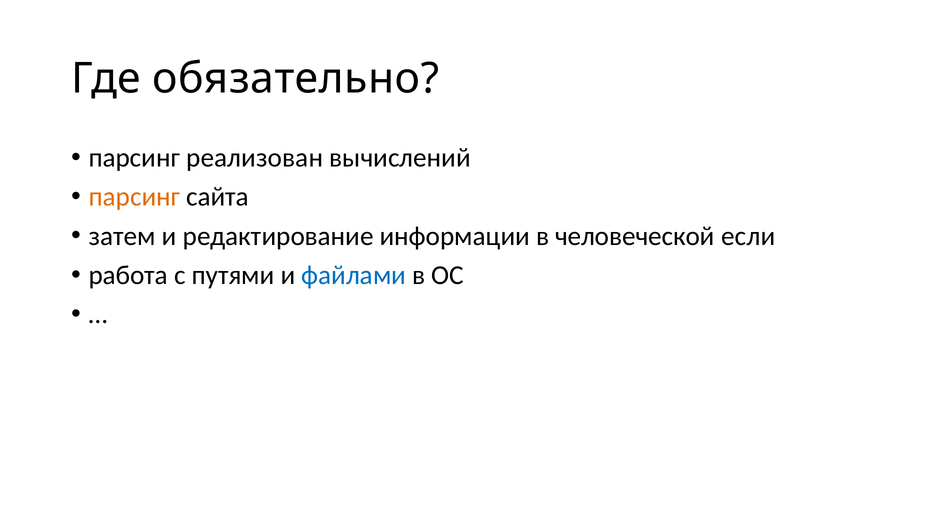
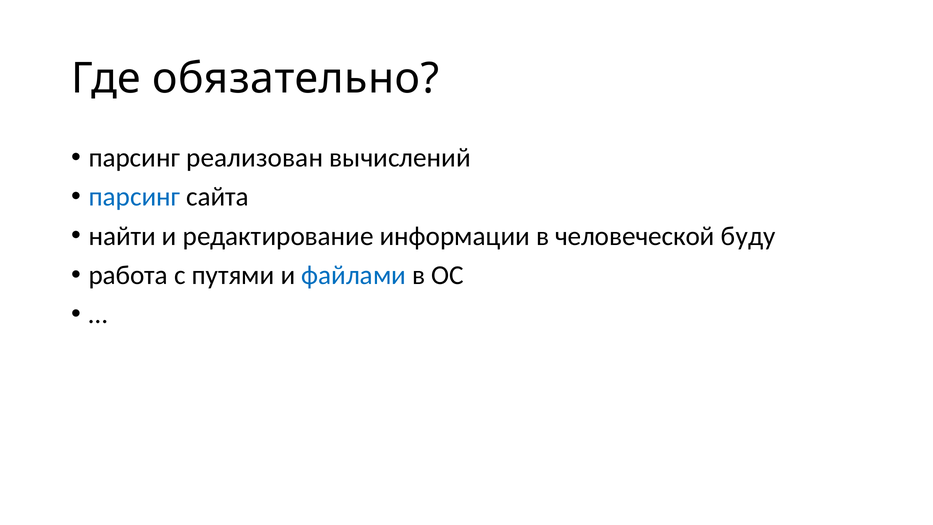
парсинг colour: orange -> blue (134, 197)
затем: затем -> найти (122, 236)
если: если -> буду (748, 236)
